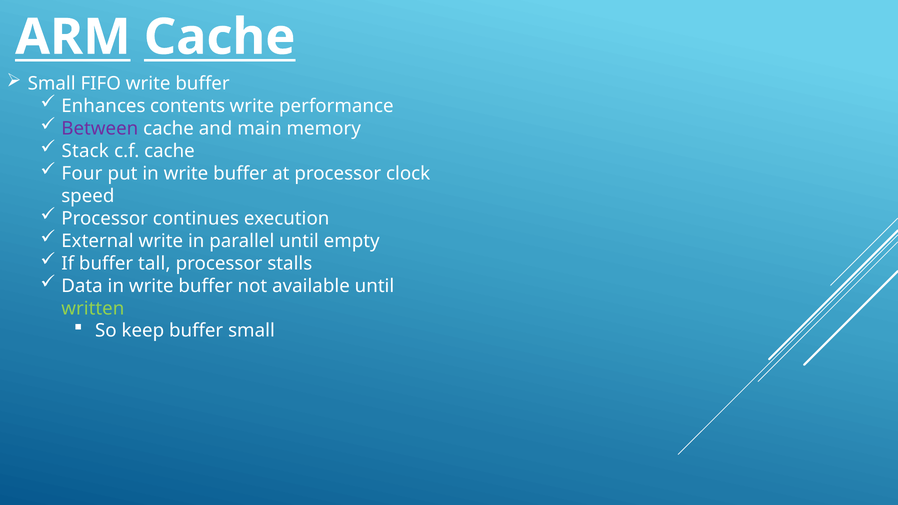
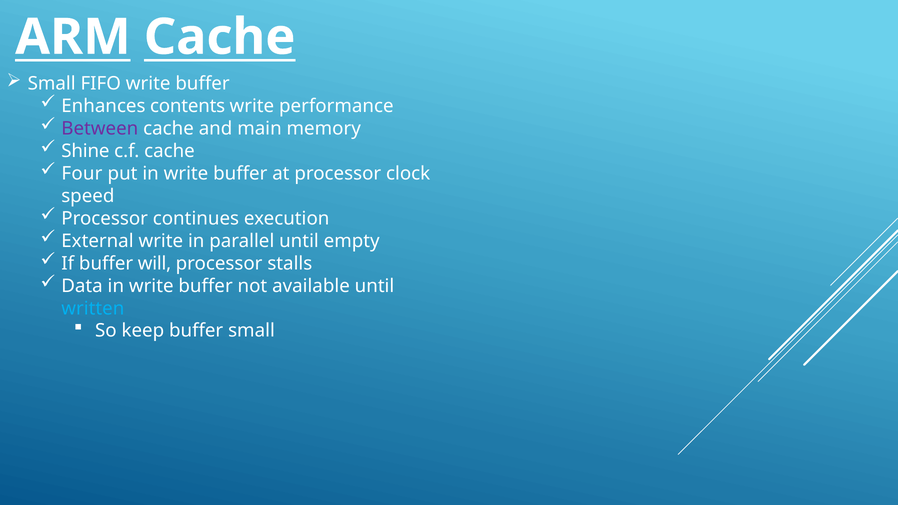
Stack: Stack -> Shine (85, 151)
tall: tall -> will (154, 264)
written colour: light green -> light blue (93, 308)
